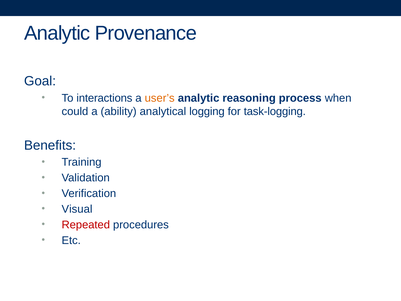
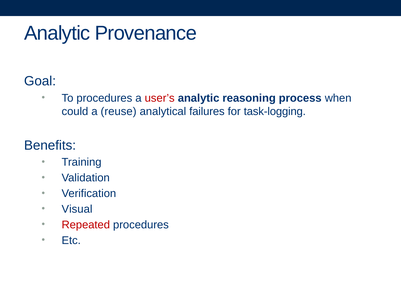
To interactions: interactions -> procedures (104, 98)
user’s colour: orange -> red (160, 98)
ability: ability -> reuse (119, 111)
logging: logging -> failures (207, 111)
